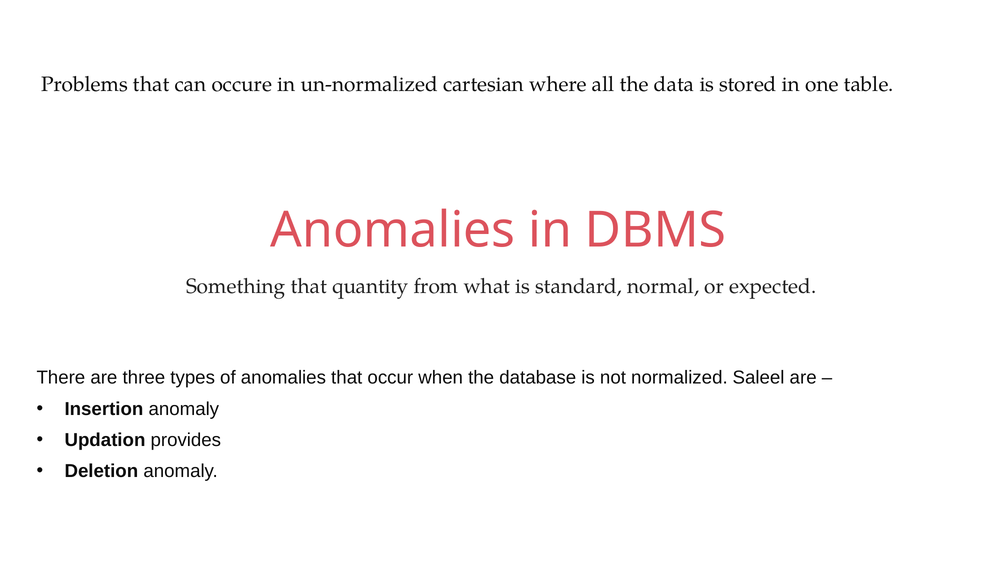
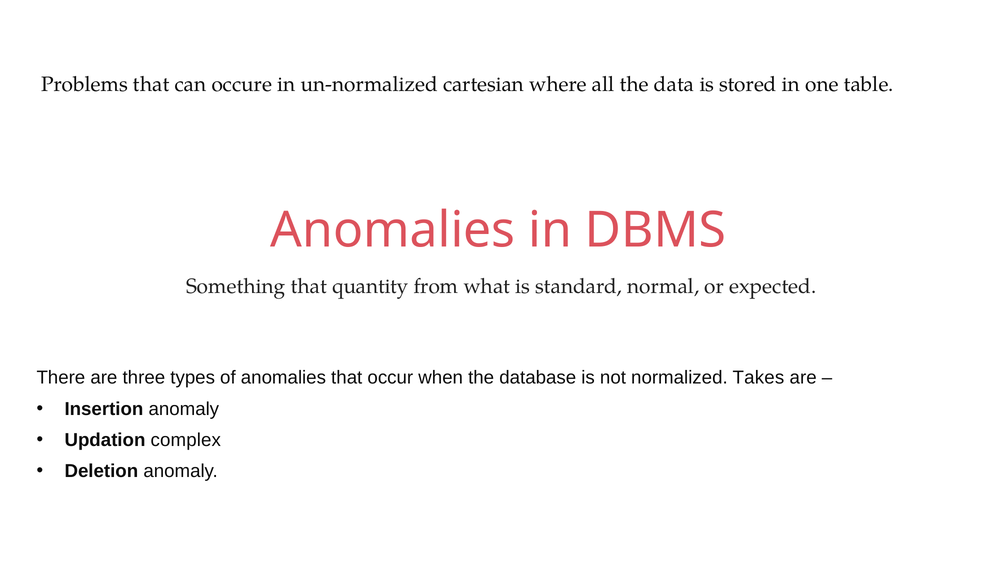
Saleel: Saleel -> Takes (758, 378)
provides: provides -> complex (186, 440)
